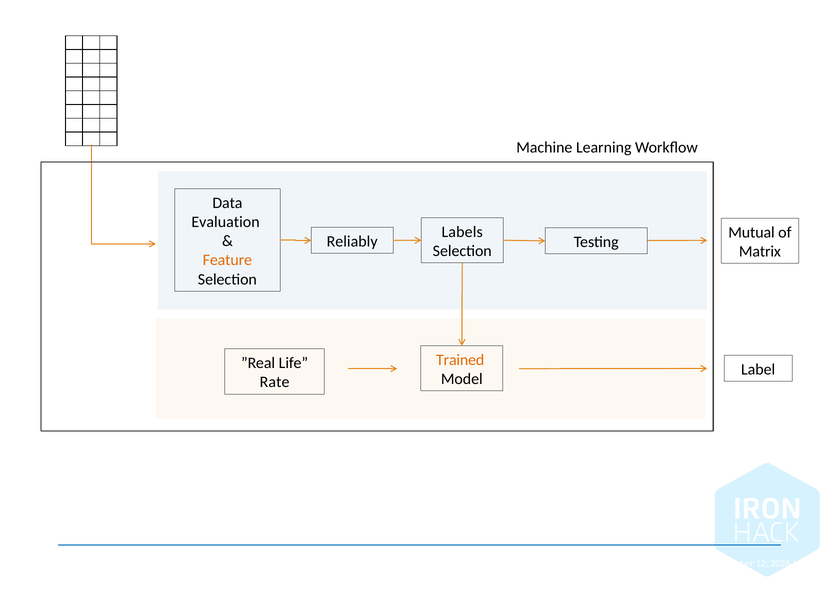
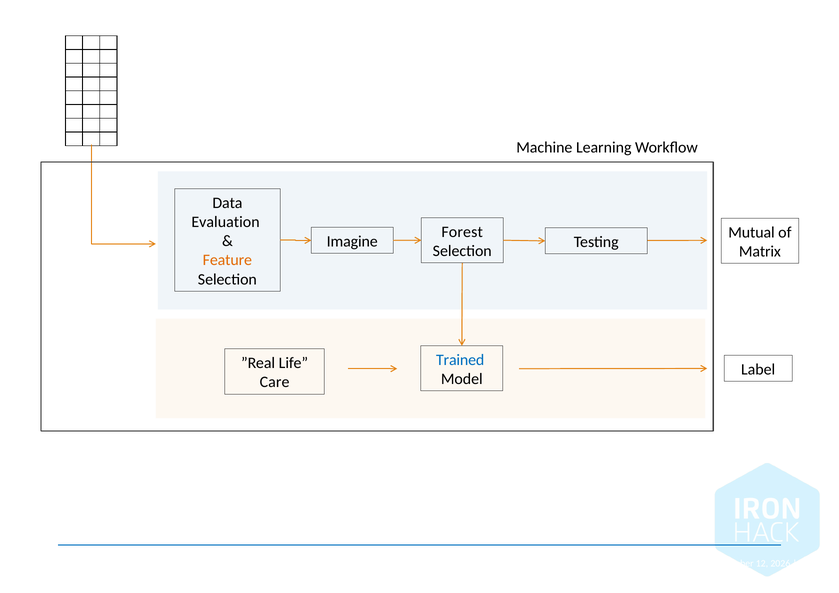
Labels: Labels -> Forest (462, 232)
Reliably: Reliably -> Imagine (352, 242)
Trained colour: orange -> blue (460, 360)
Rate: Rate -> Care (275, 382)
